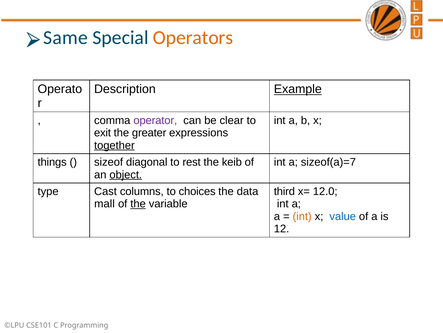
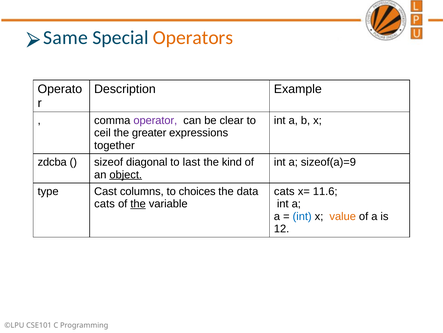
Example underline: present -> none (298, 89)
exit: exit -> ceil (102, 133)
together underline: present -> none (114, 145)
things: things -> zdcba (52, 162)
rest: rest -> last (192, 162)
keib: keib -> kind (232, 162)
sizeof(a)=7: sizeof(a)=7 -> sizeof(a)=9 (328, 162)
third: third -> cats (284, 191)
12.0: 12.0 -> 11.6 (325, 191)
mall: mall -> cats (105, 204)
int colour: orange -> blue (302, 216)
value colour: blue -> orange (343, 216)
